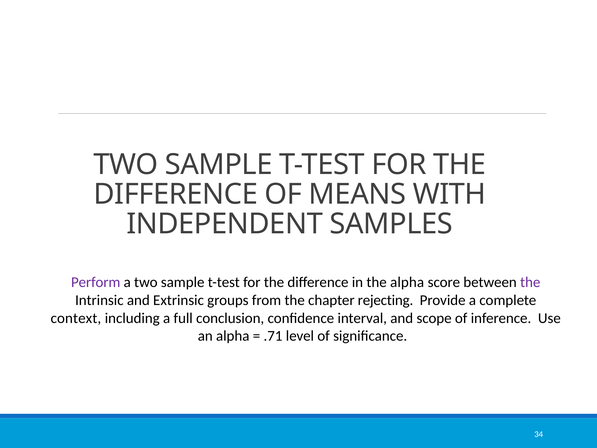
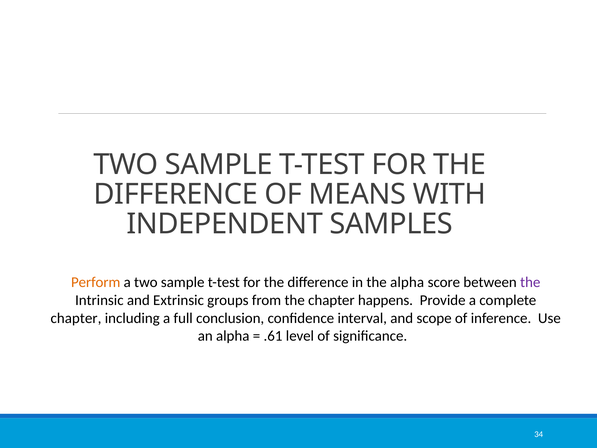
Perform colour: purple -> orange (96, 282)
rejecting: rejecting -> happens (385, 300)
context: context -> chapter (76, 318)
.71: .71 -> .61 (273, 336)
